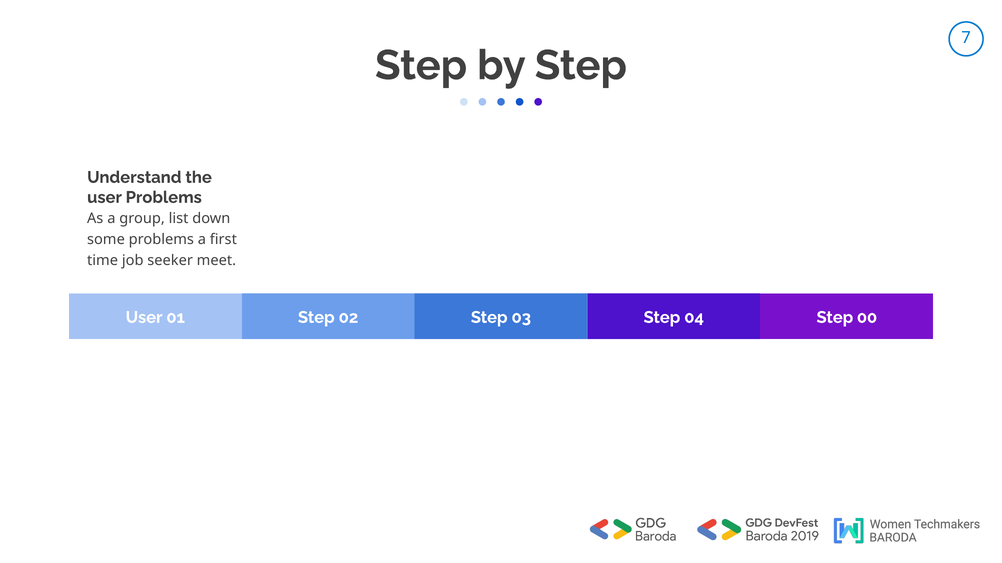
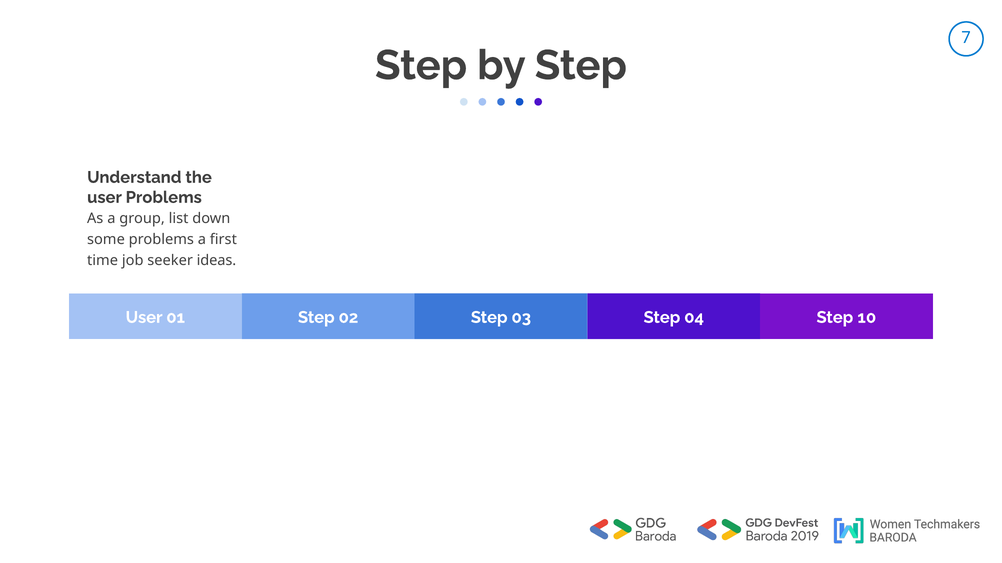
meet: meet -> ideas (216, 261)
00: 00 -> 10 (867, 318)
